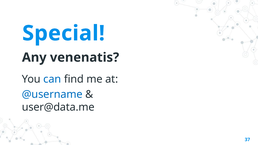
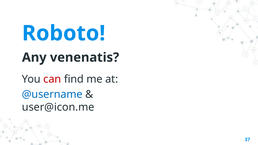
Special: Special -> Roboto (64, 33)
can colour: blue -> red (52, 79)
user@data.me: user@data.me -> user@icon.me (58, 107)
